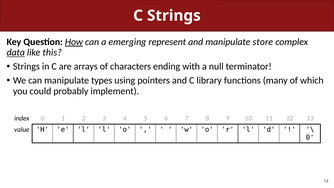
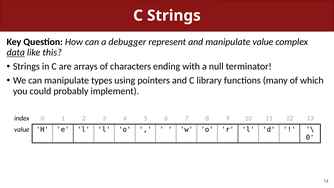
How underline: present -> none (74, 42)
emerging: emerging -> debugger (127, 42)
manipulate store: store -> value (263, 42)
